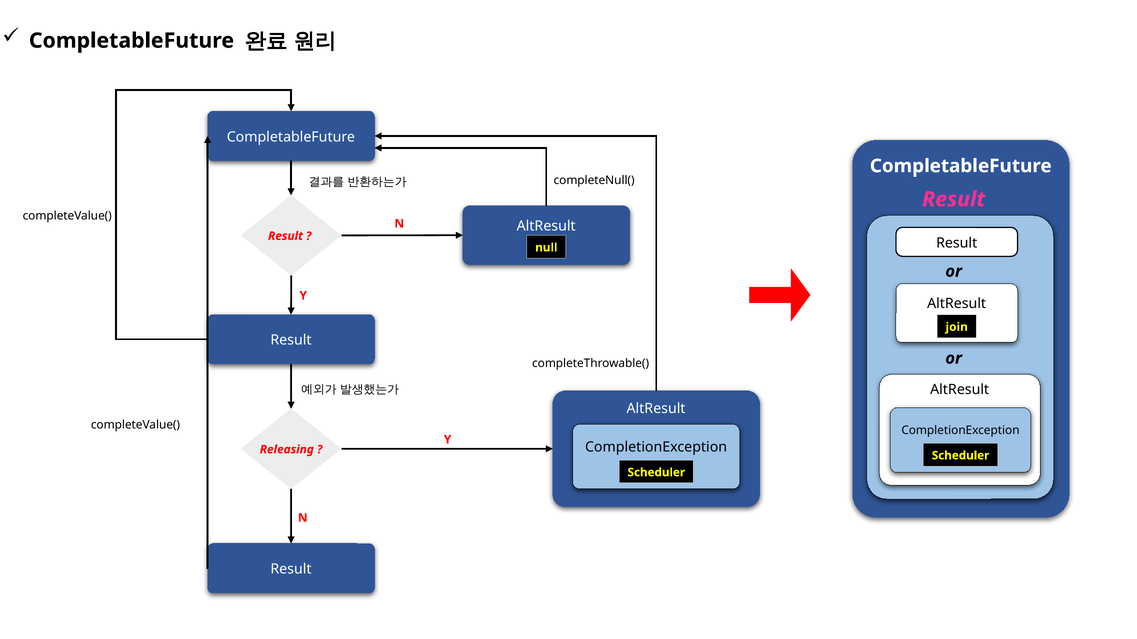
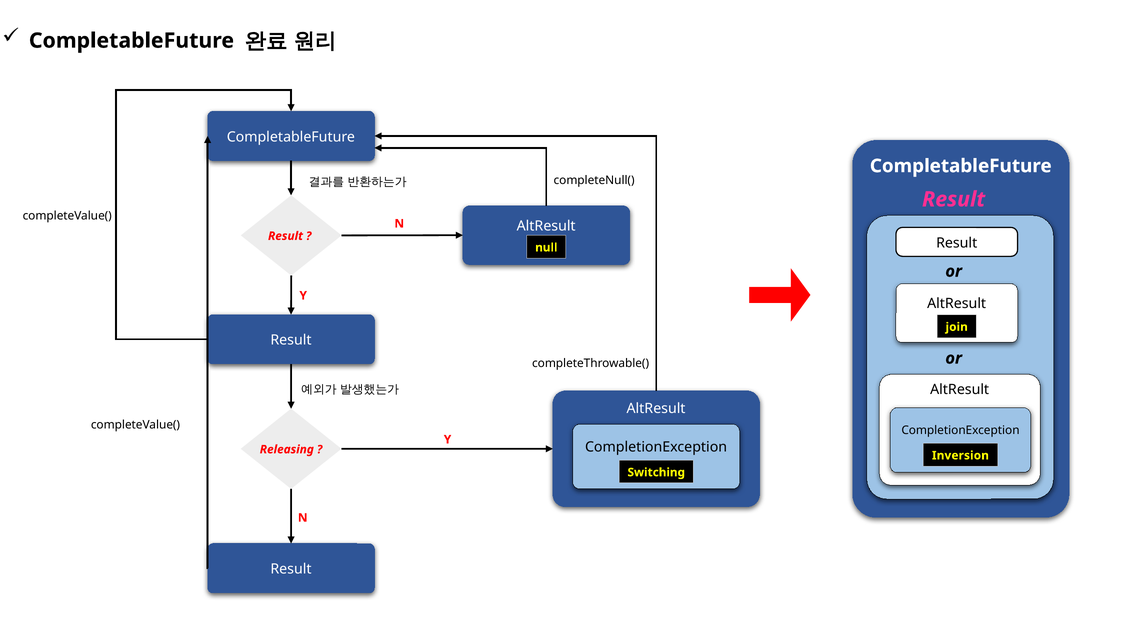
Scheduler: Scheduler -> Inversion (960, 456)
Scheduler: Scheduler -> Switching (656, 473)
